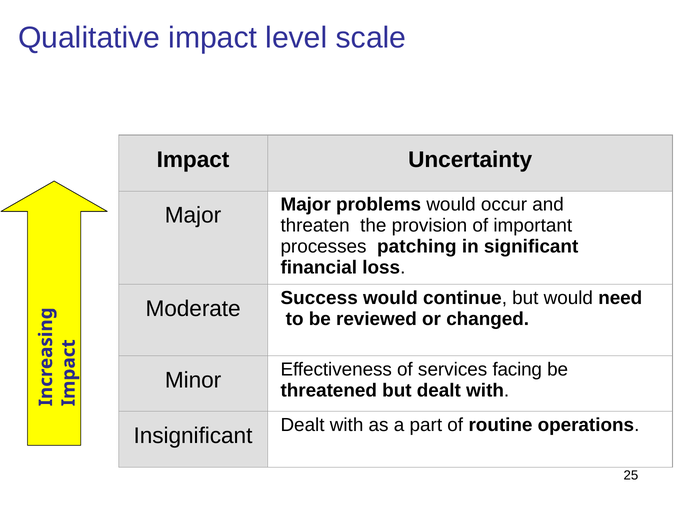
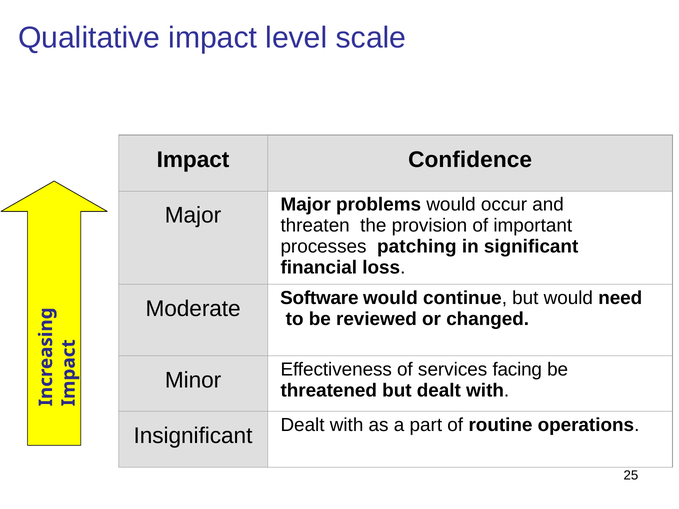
Uncertainty: Uncertainty -> Confidence (470, 160)
Success: Success -> Software (319, 298)
